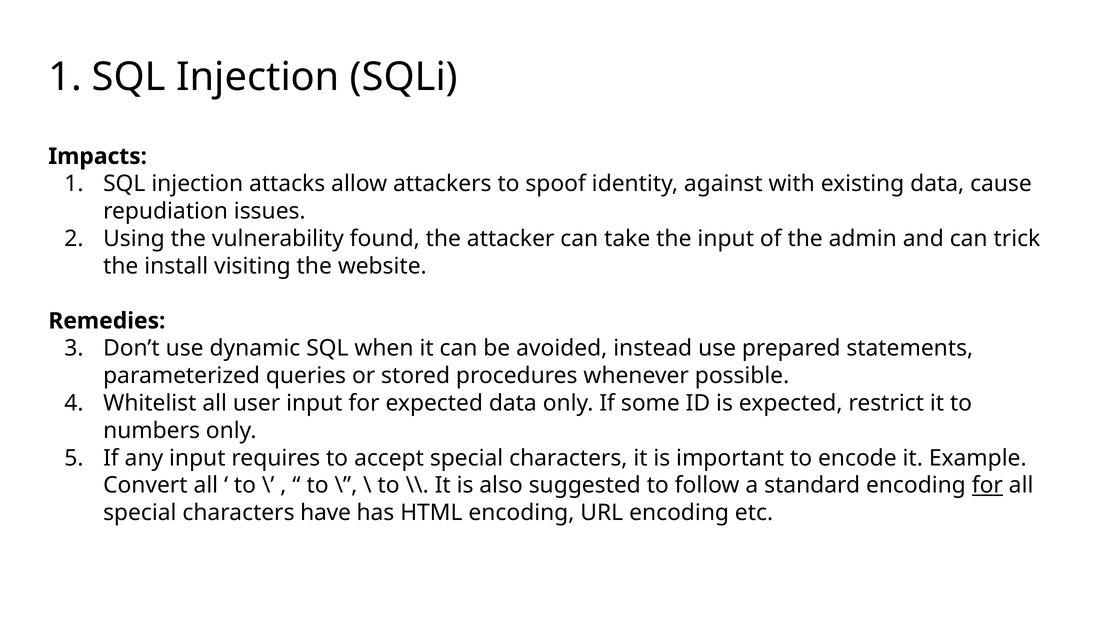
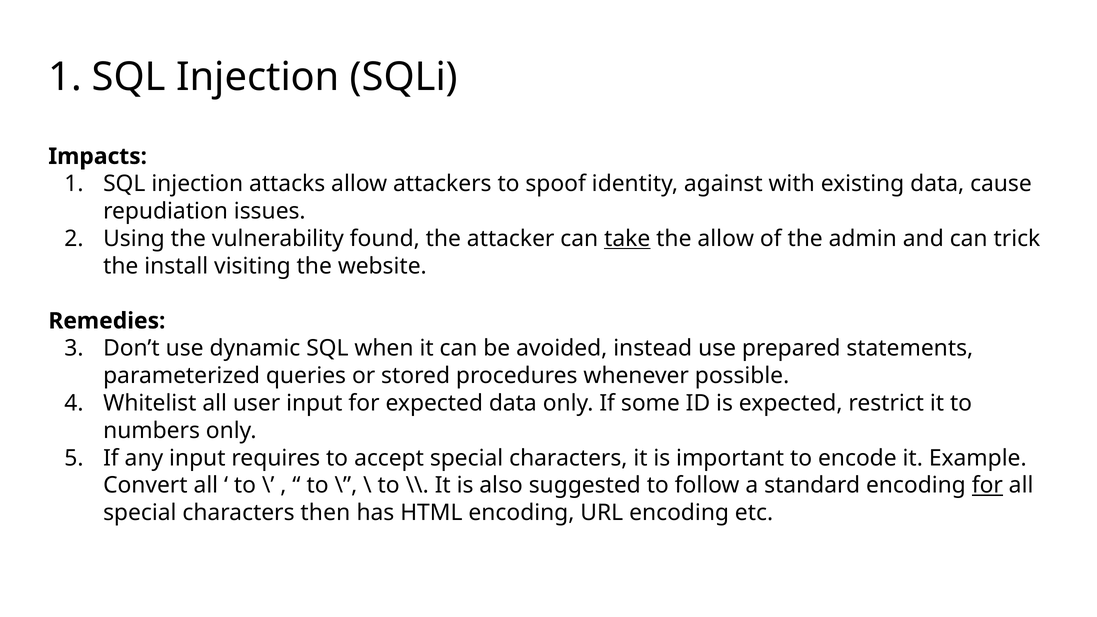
take underline: none -> present (627, 239)
the input: input -> allow (726, 239)
have: have -> then (325, 513)
